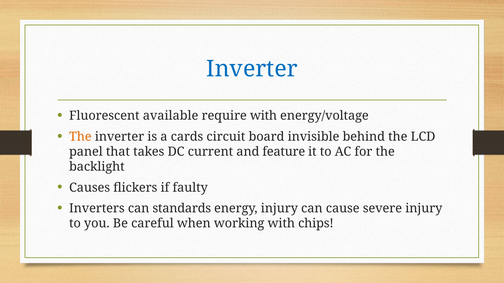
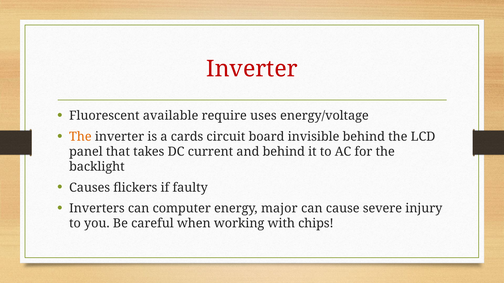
Inverter colour: blue -> red (252, 69)
require with: with -> uses (263, 116)
and feature: feature -> behind (284, 152)
standards: standards -> computer (182, 209)
energy injury: injury -> major (279, 209)
